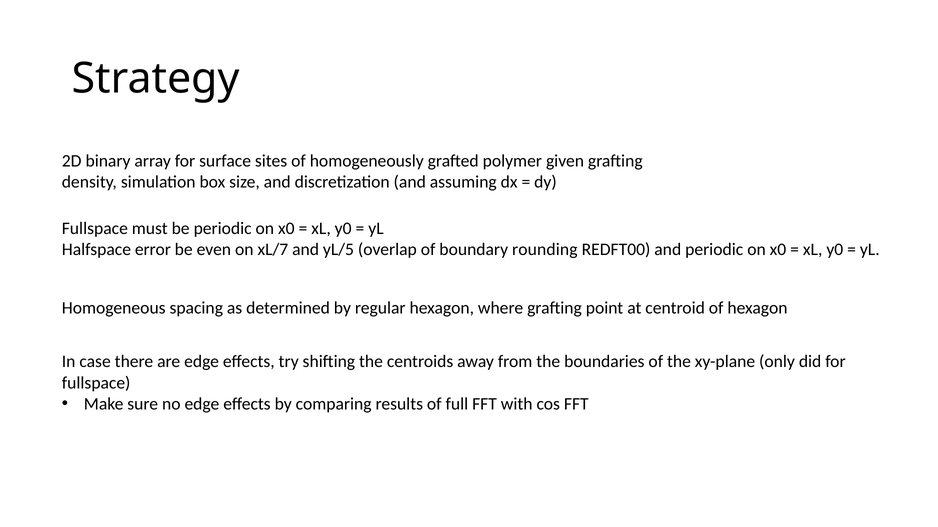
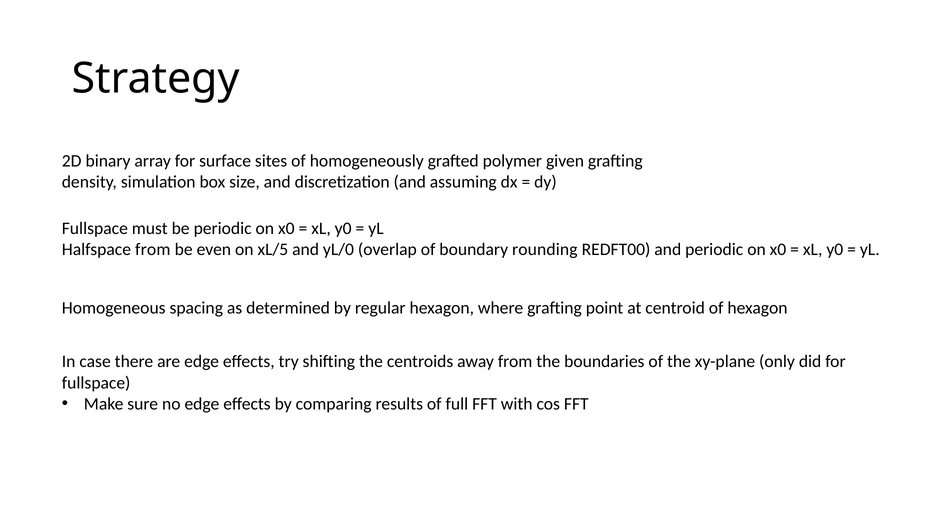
Halfspace error: error -> from (153, 250)
xL/7: xL/7 -> xL/5 (273, 250)
yL/5: yL/5 -> yL/0 (338, 250)
